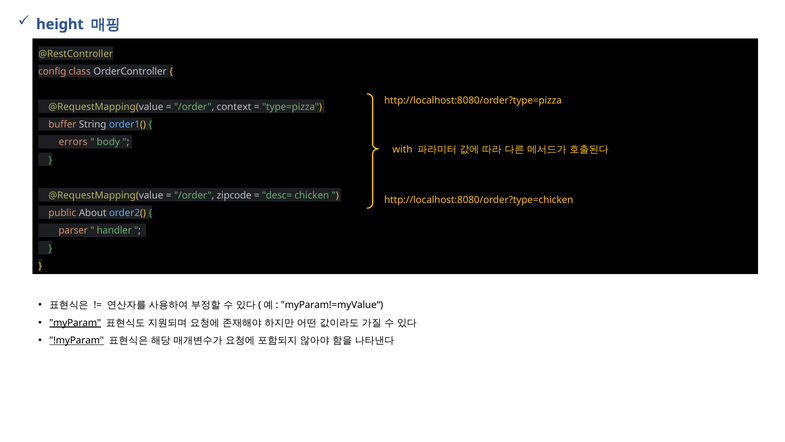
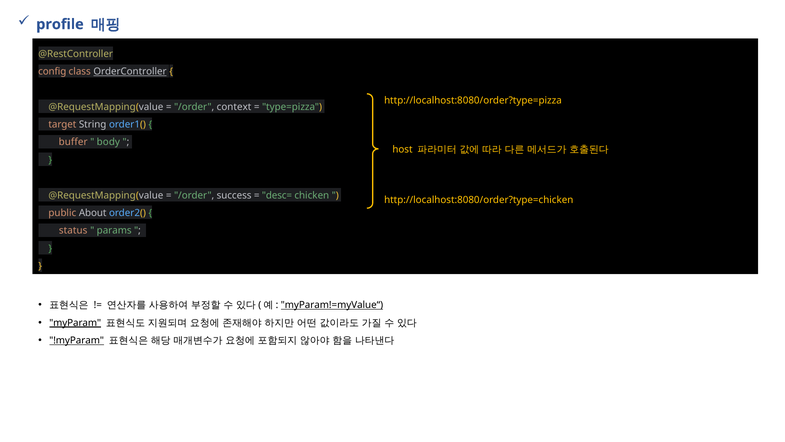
height: height -> profile (60, 24)
OrderController underline: none -> present (130, 71)
buffer: buffer -> target (62, 124)
errors: errors -> buffer (73, 142)
with: with -> host (403, 150)
zipcode: zipcode -> success (234, 195)
parser: parser -> status (73, 230)
handler: handler -> params (114, 230)
myParam!=myValue“ underline: none -> present (332, 305)
